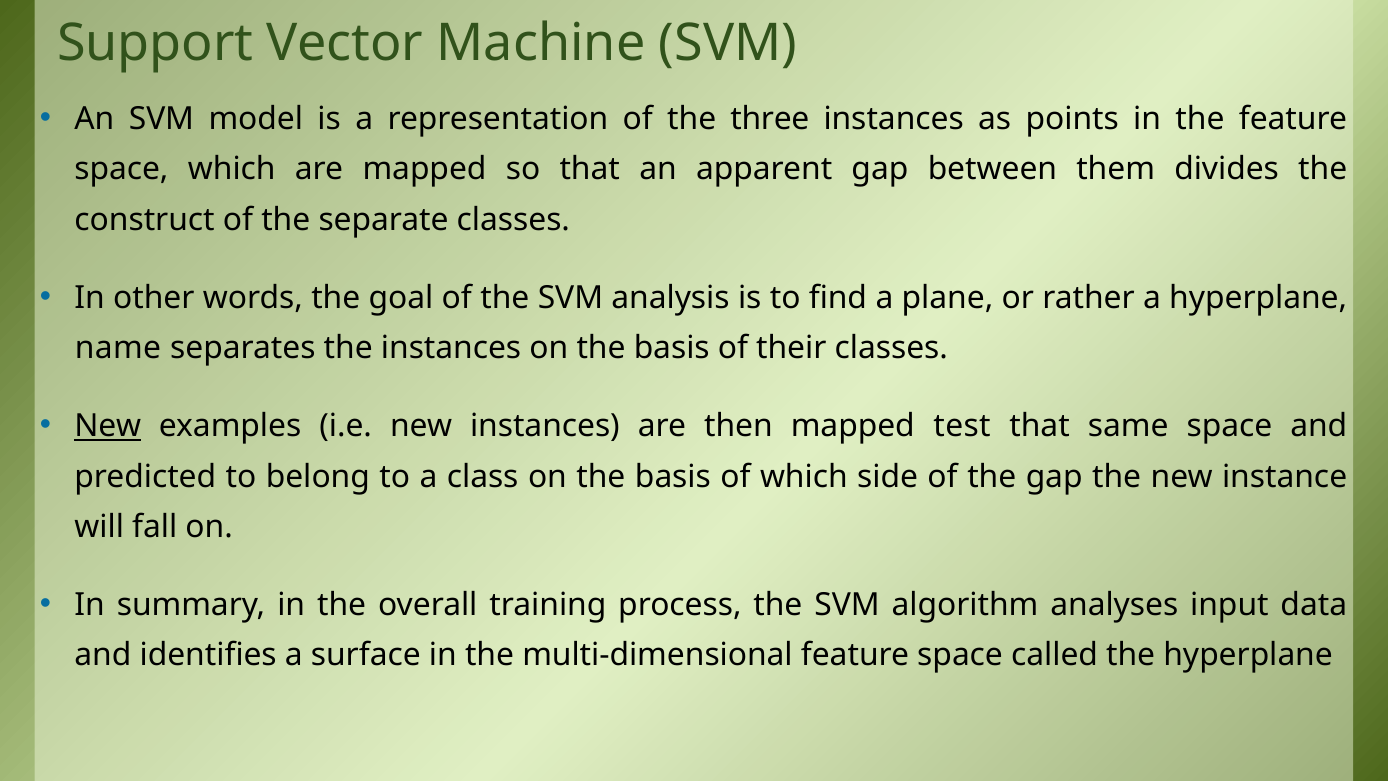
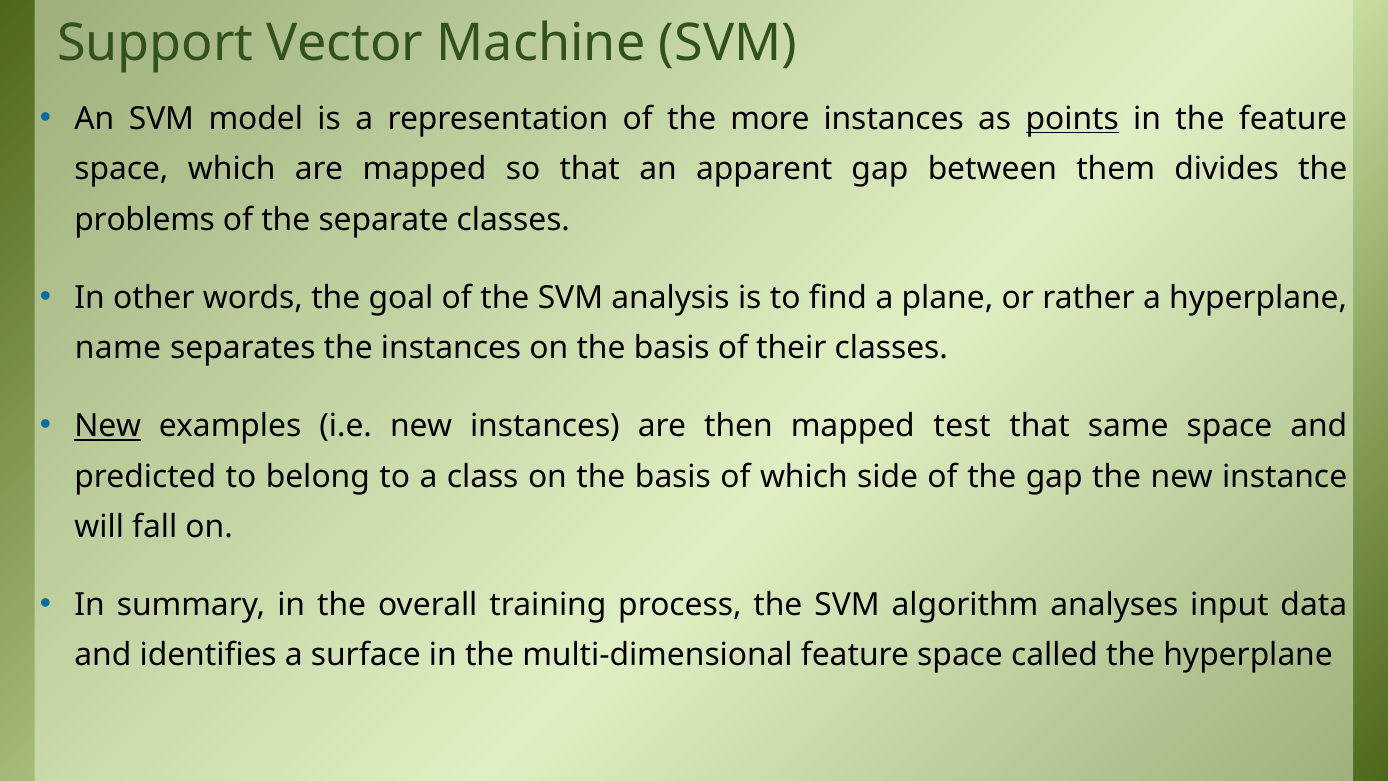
three: three -> more (770, 119)
points underline: none -> present (1072, 119)
construct: construct -> problems (145, 220)
